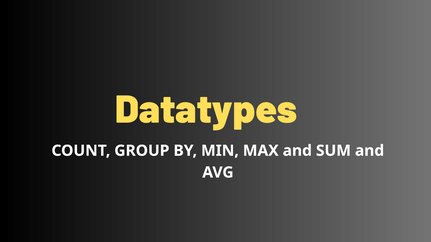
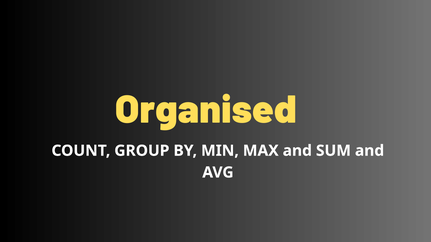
Datatypes: Datatypes -> Organised (206, 110)
